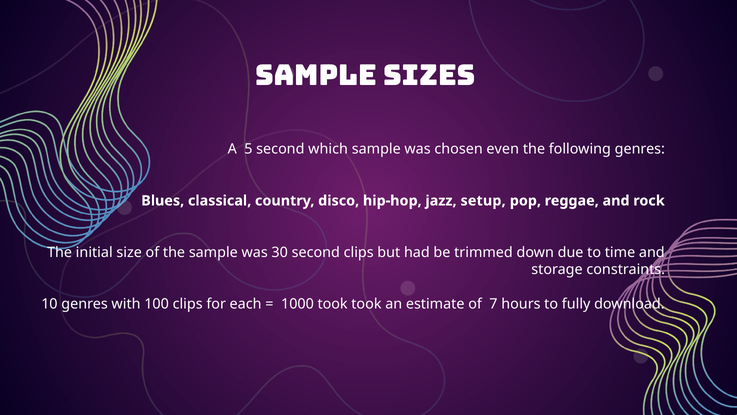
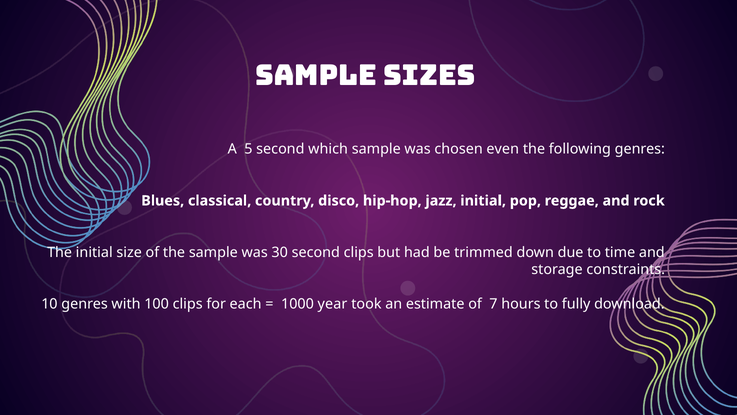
jazz setup: setup -> initial (483, 201)
1000 took: took -> year (332, 304)
